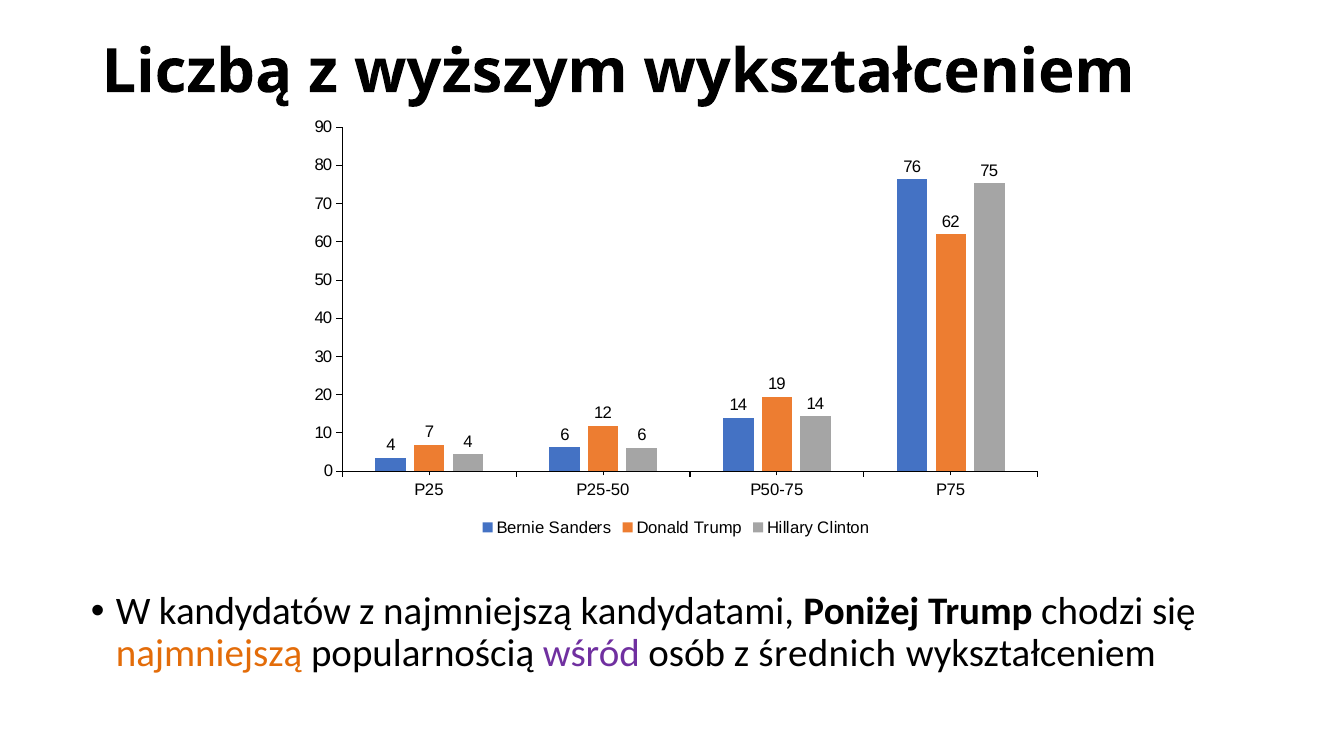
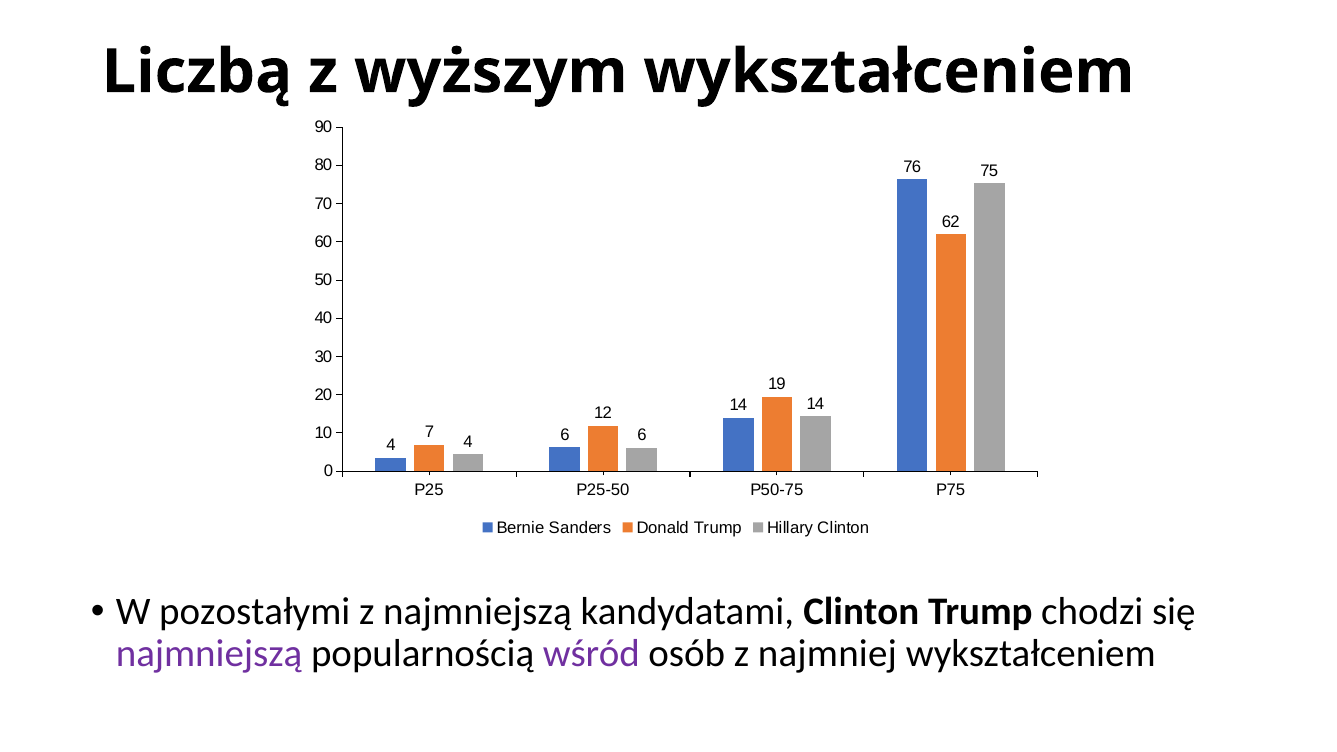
kandydatów: kandydatów -> pozostałymi (255, 612)
kandydatami Poniżej: Poniżej -> Clinton (861, 612)
najmniejszą colour: orange -> purple (209, 654)
średnich: średnich -> najmniej (827, 654)
